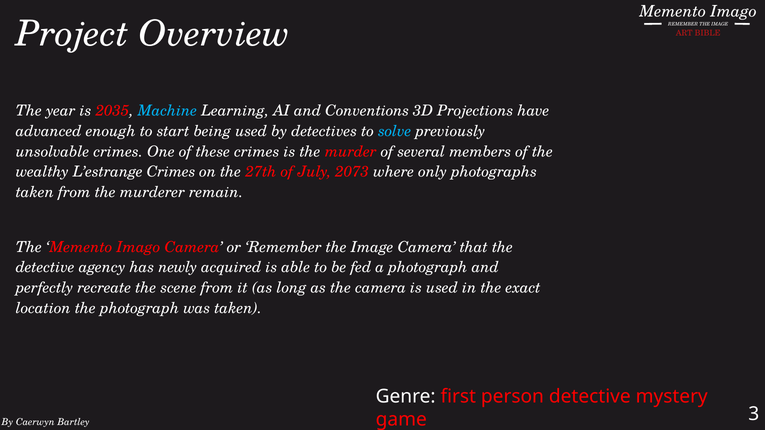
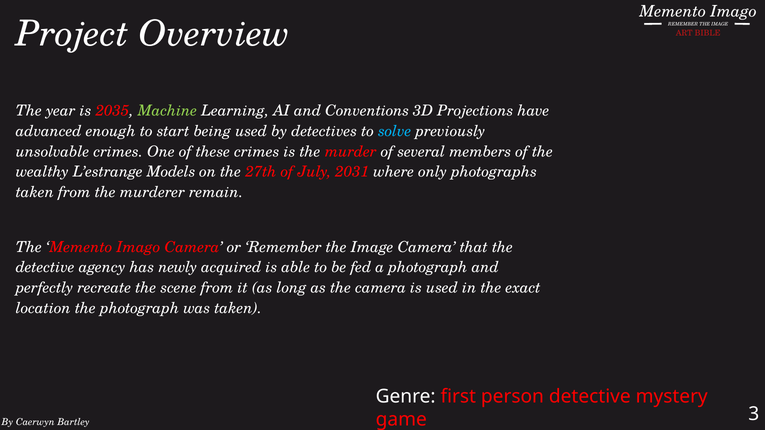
Machine colour: light blue -> light green (167, 111)
L’estrange Crimes: Crimes -> Models (171, 172)
2073: 2073 -> 2031 (352, 172)
